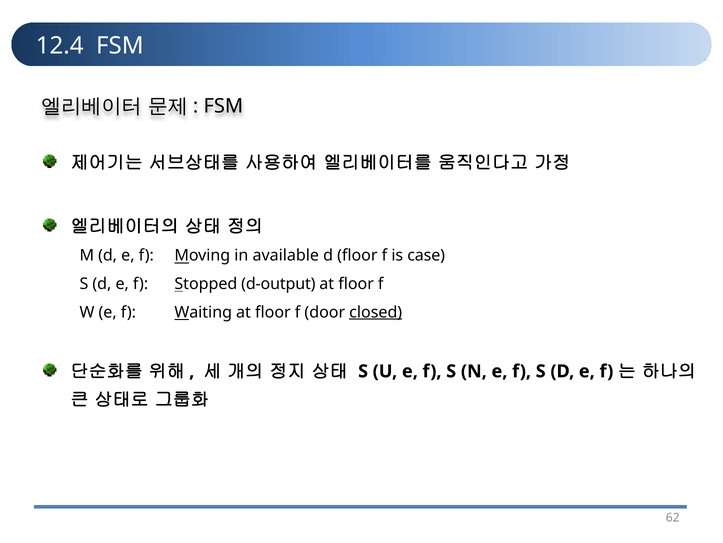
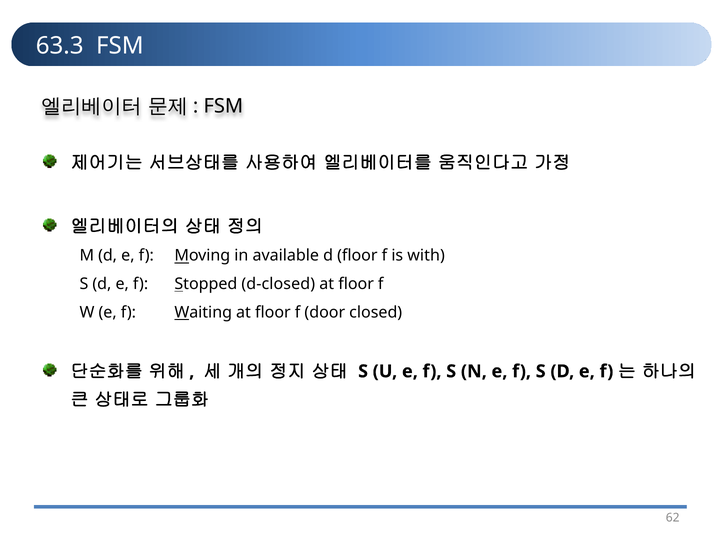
12.4: 12.4 -> 63.3 (60, 46)
case: case -> with (426, 255)
d-output: d-output -> d-closed (278, 284)
closed underline: present -> none (376, 312)
